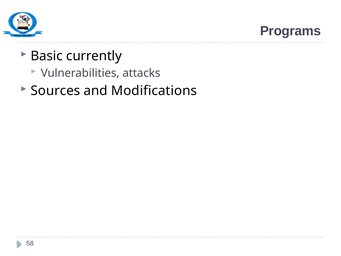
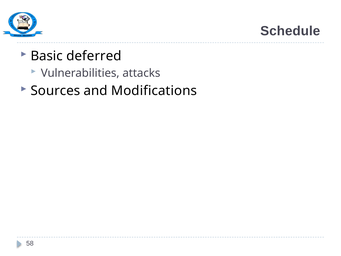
Programs: Programs -> Schedule (290, 31)
currently: currently -> deferred (94, 56)
